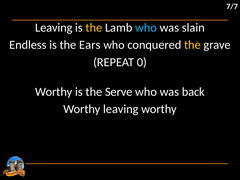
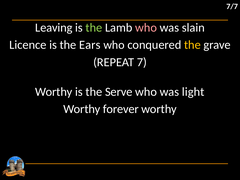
the colour: yellow -> light green (94, 28)
who colour: light blue -> pink (146, 28)
Endless: Endless -> Licence (28, 45)
0: 0 -> 7 (142, 62)
back: back -> light (193, 92)
Worthy leaving: leaving -> forever (121, 109)
